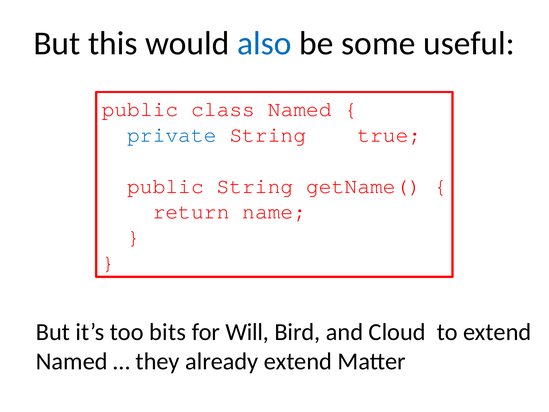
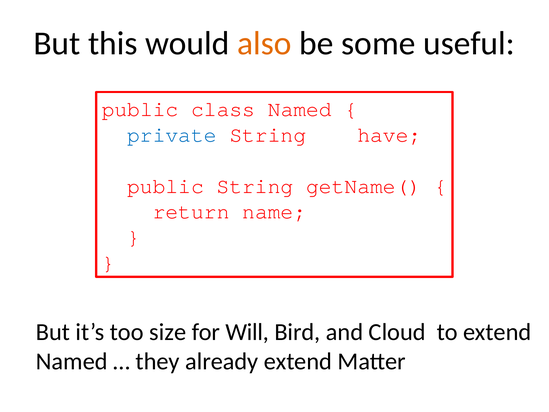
also colour: blue -> orange (264, 43)
true: true -> have (389, 135)
bits: bits -> size (168, 332)
